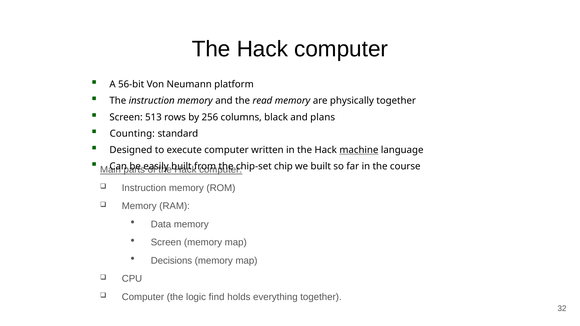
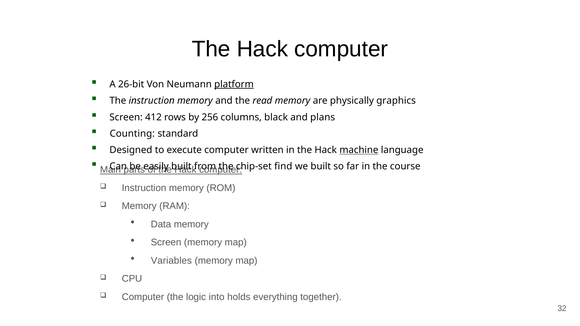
56-bit: 56-bit -> 26-bit (131, 84)
platform underline: none -> present (234, 84)
physically together: together -> graphics (396, 101)
513: 513 -> 412 (153, 117)
chip: chip -> find (283, 167)
Decisions: Decisions -> Variables (171, 261)
find: find -> into (217, 297)
